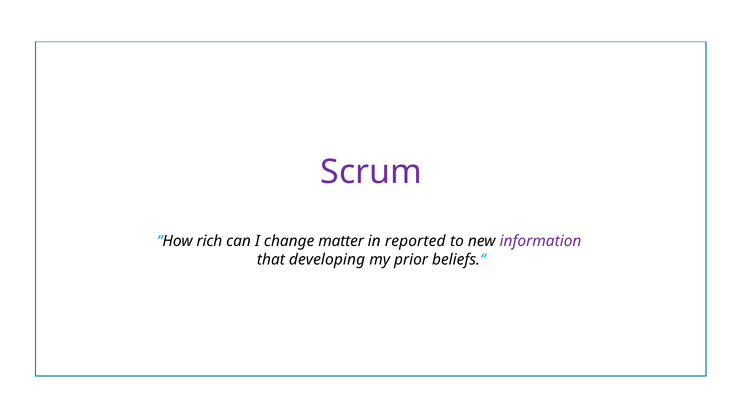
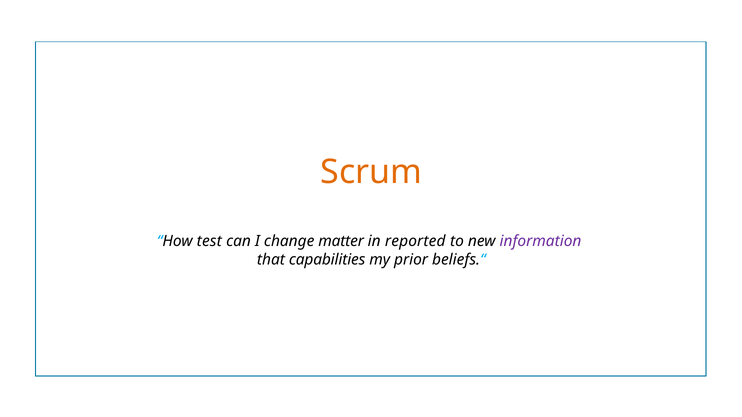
Scrum colour: purple -> orange (371, 172)
rich: rich -> test (209, 241)
developing: developing -> capabilities (327, 260)
